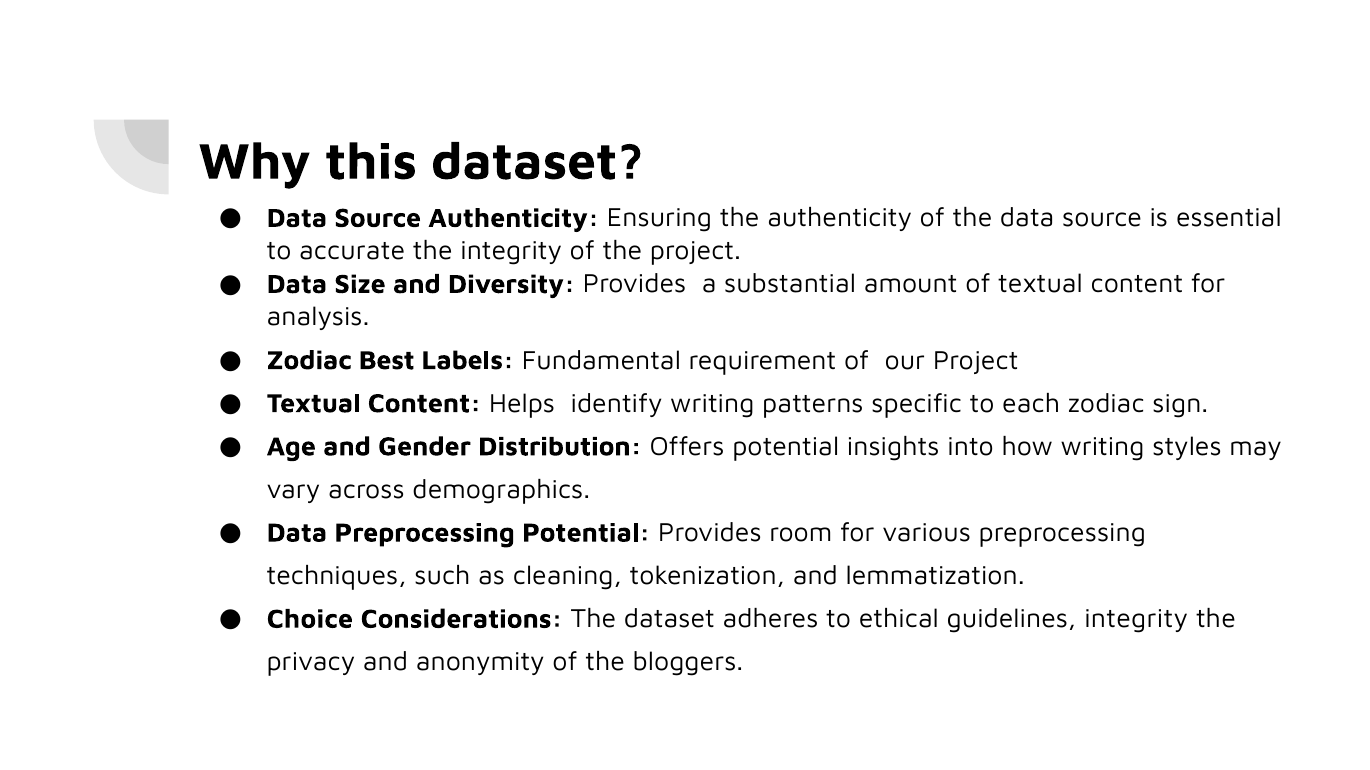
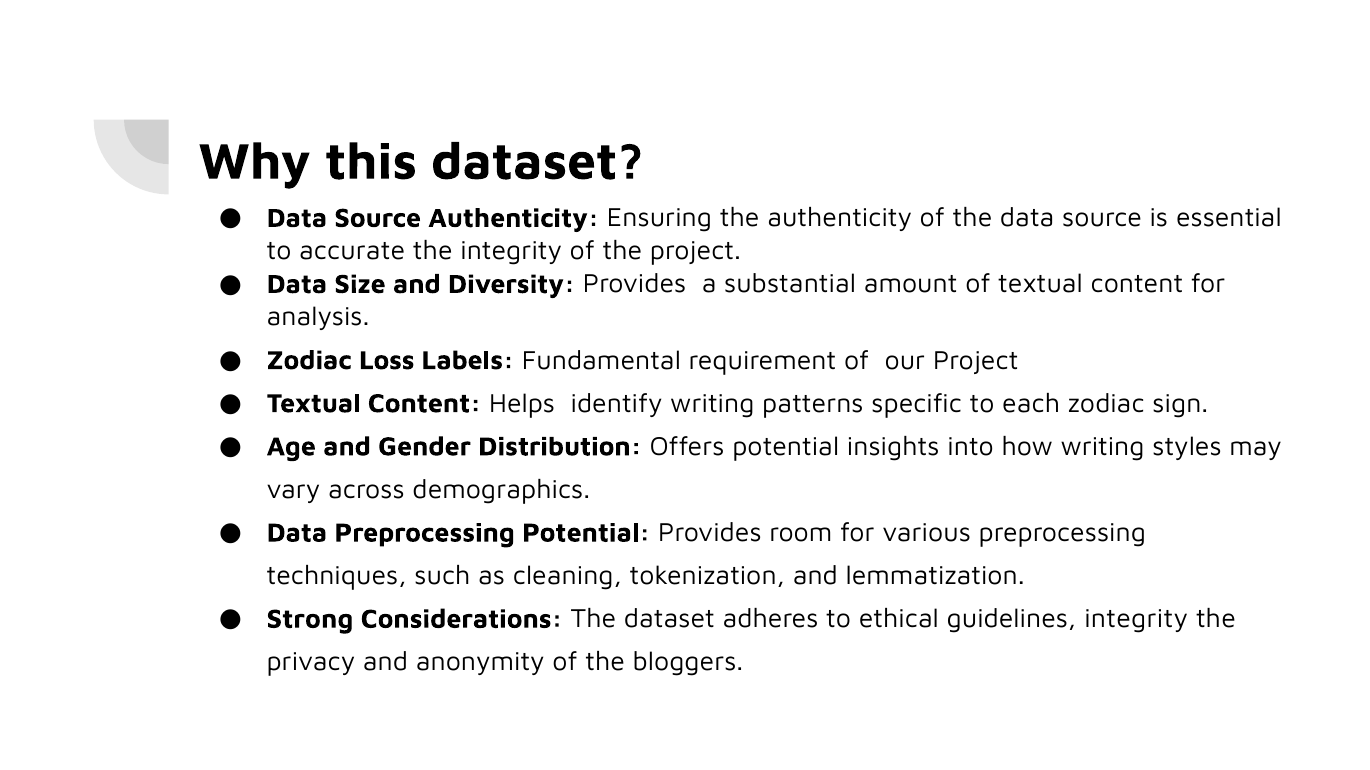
Best: Best -> Loss (387, 361)
Choice: Choice -> Strong (310, 619)
